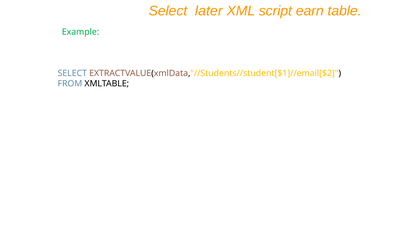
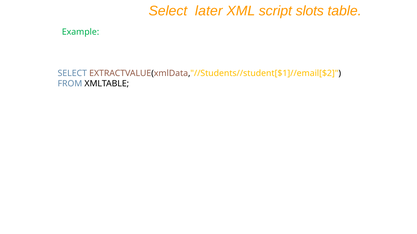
earn: earn -> slots (310, 11)
